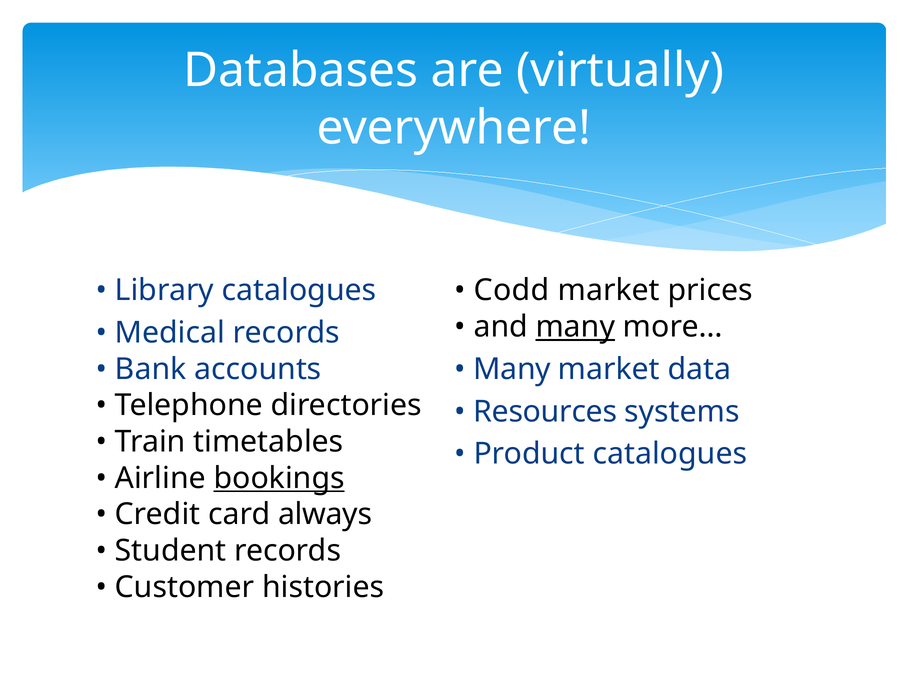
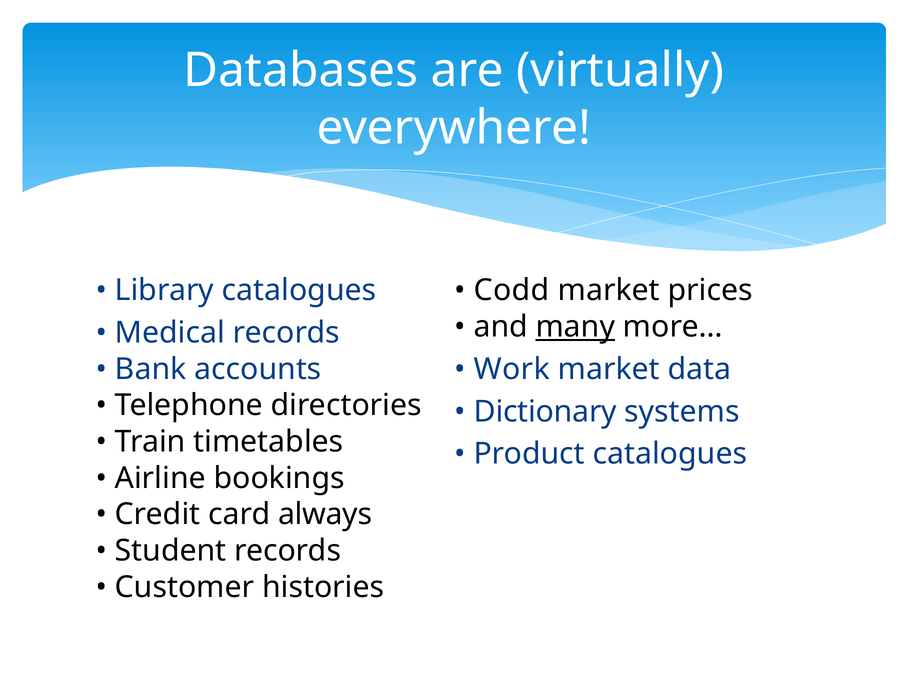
Many: Many -> Work (512, 369)
Resources: Resources -> Dictionary (545, 412)
bookings underline: present -> none (279, 478)
